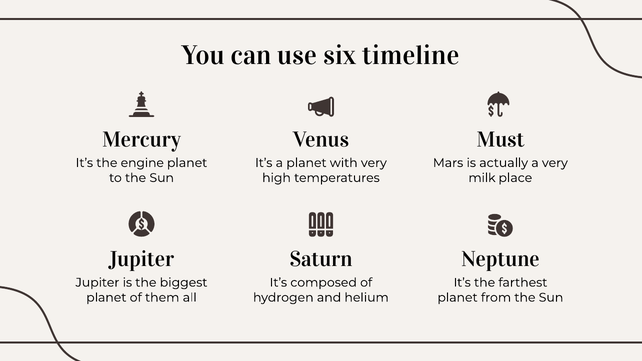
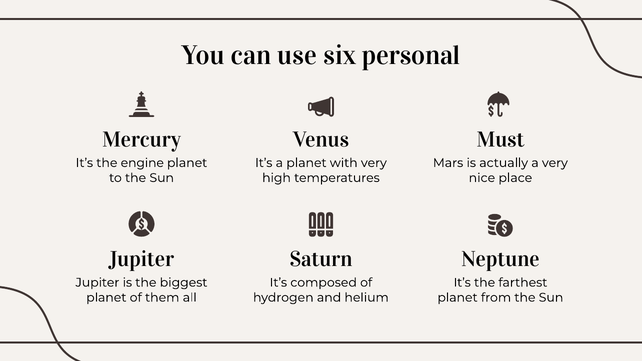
timeline: timeline -> personal (411, 56)
milk: milk -> nice (482, 178)
